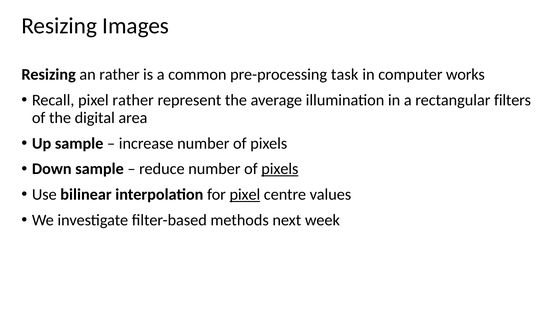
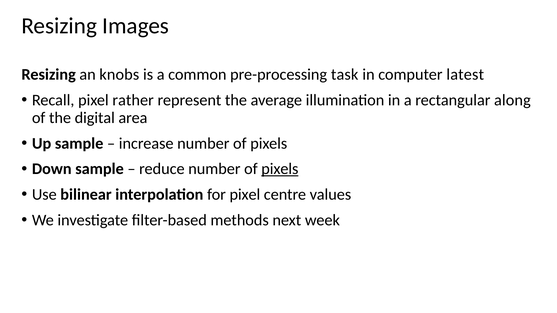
an rather: rather -> knobs (119, 75)
works: works -> latest (465, 75)
filters: filters -> along (512, 100)
pixel underline: present -> none (245, 195)
